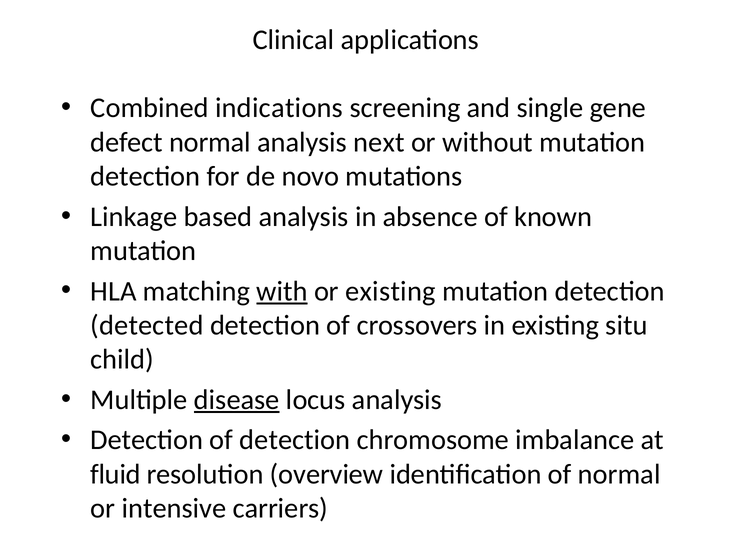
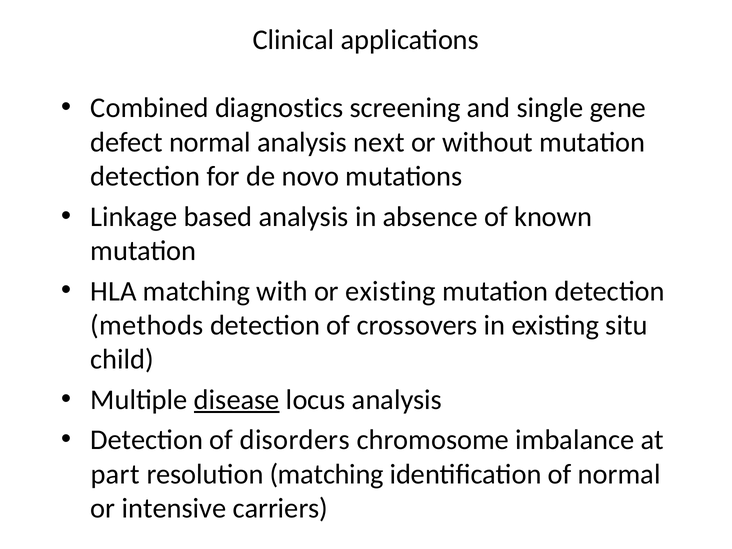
indications: indications -> diagnostics (279, 108)
with underline: present -> none (282, 291)
detected: detected -> methods (147, 325)
of detection: detection -> disorders (295, 440)
fluid: fluid -> part (115, 474)
resolution overview: overview -> matching (327, 474)
